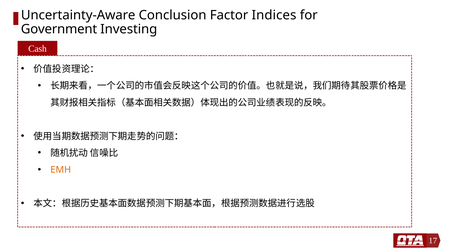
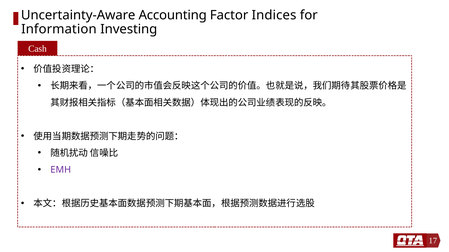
Conclusion: Conclusion -> Accounting (173, 15)
Government: Government -> Information (59, 29)
EMH colour: orange -> purple (61, 170)
